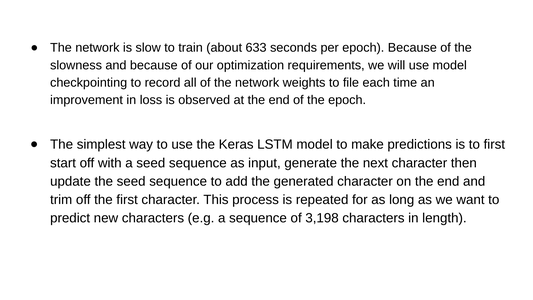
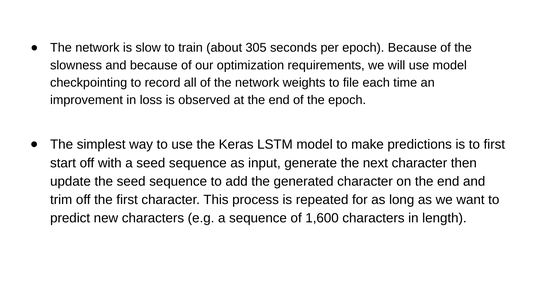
633: 633 -> 305 (256, 48)
3,198: 3,198 -> 1,600 (322, 218)
